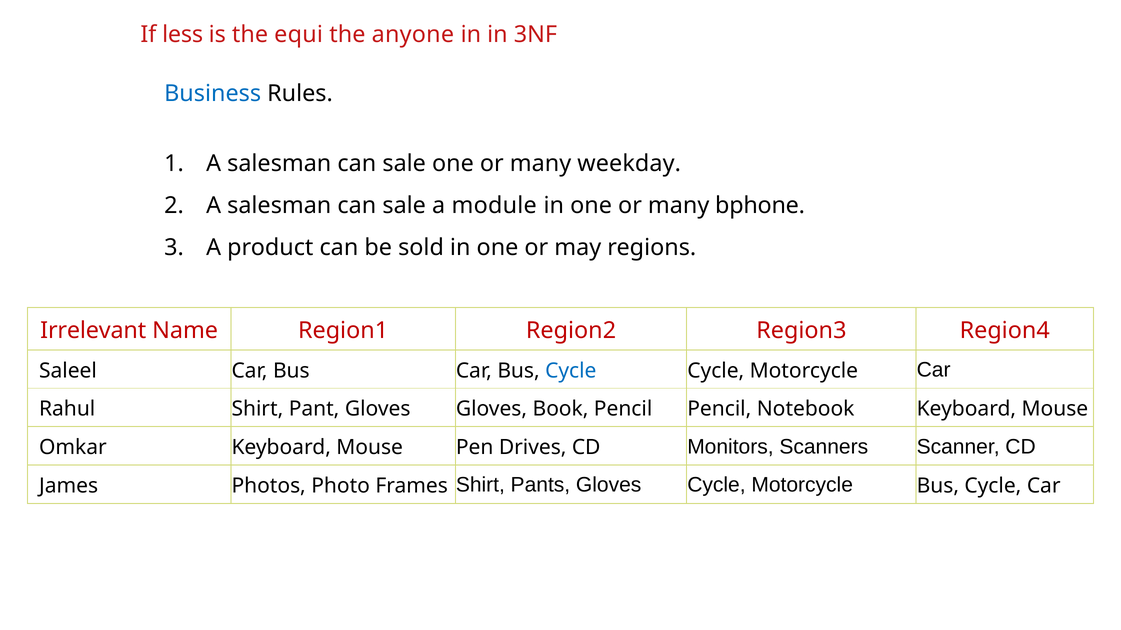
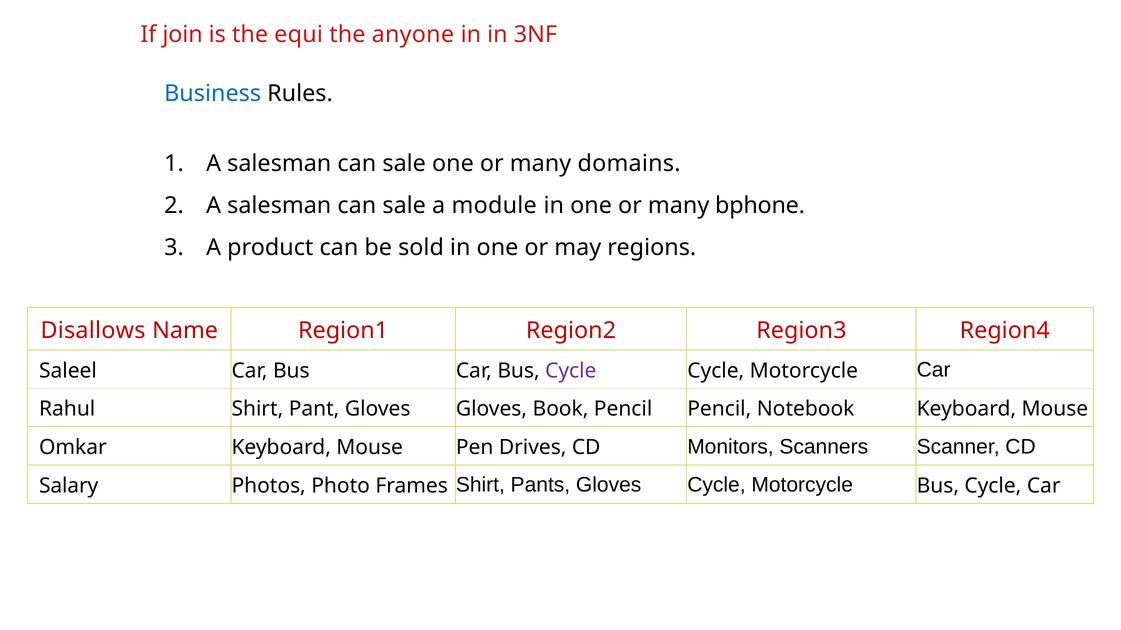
less: less -> join (183, 35)
weekday: weekday -> domains (629, 164)
Irrelevant: Irrelevant -> Disallows (93, 331)
Cycle colour: blue -> purple (571, 371)
James: James -> Salary (69, 486)
